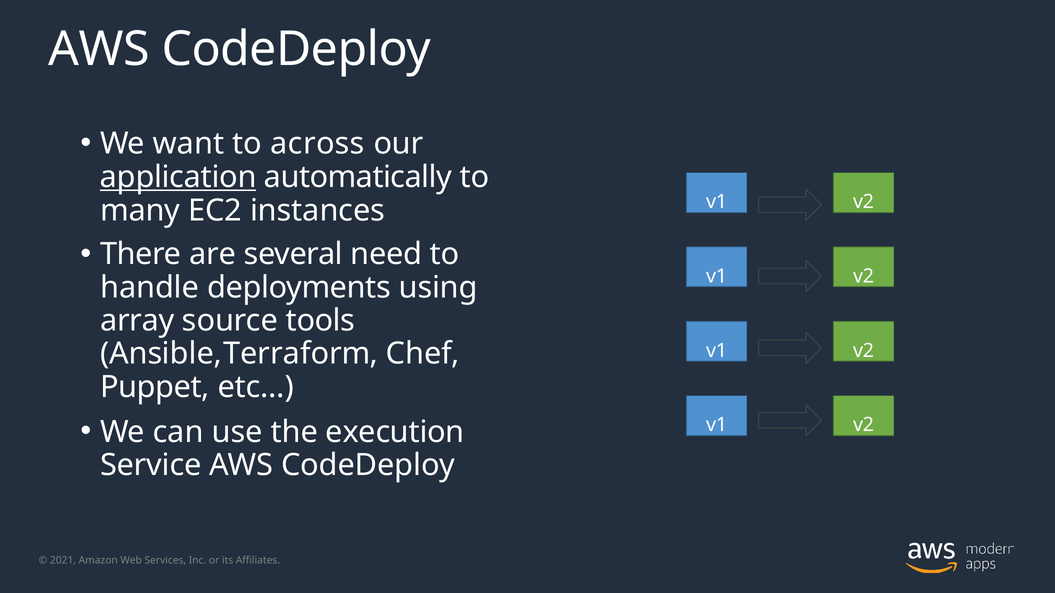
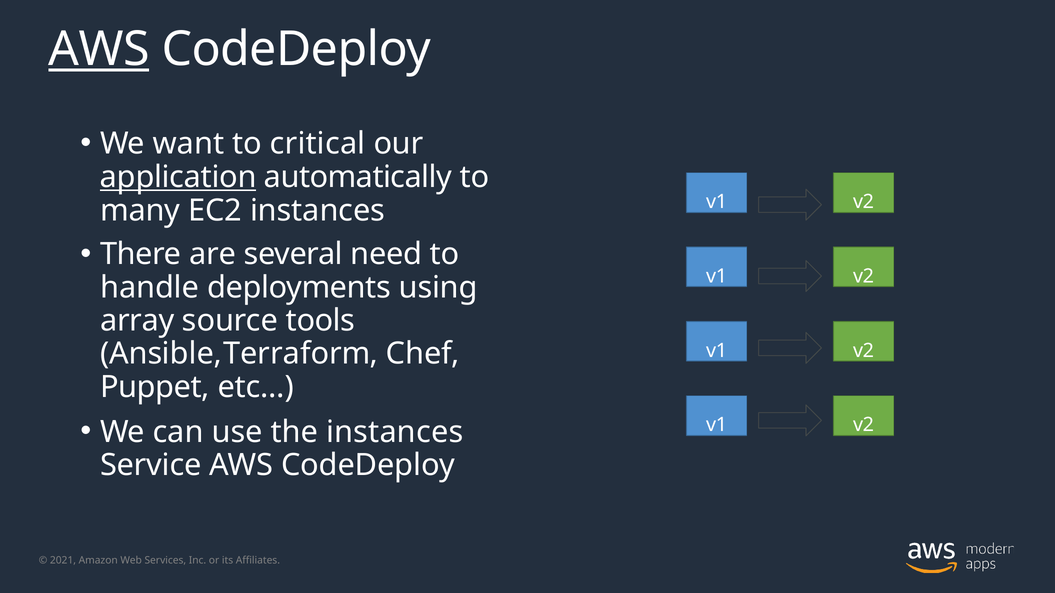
AWS underline: none -> present (99, 49)
across: across -> critical (318, 144)
the execution: execution -> instances (395, 432)
